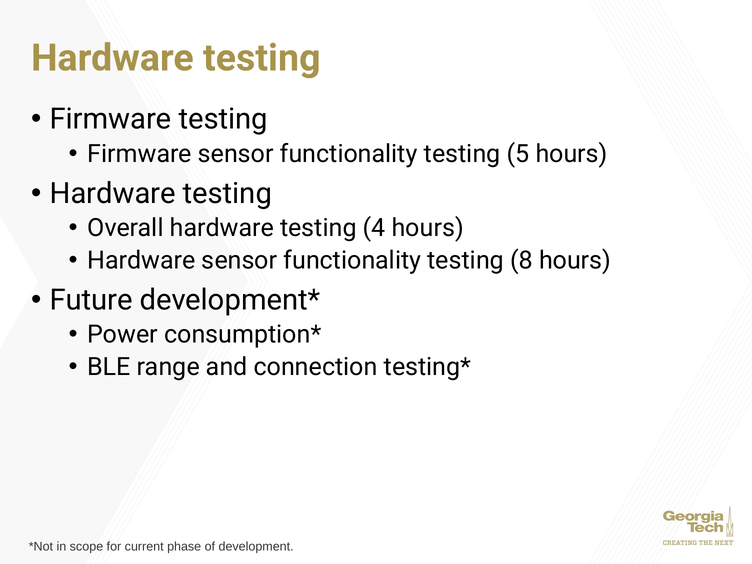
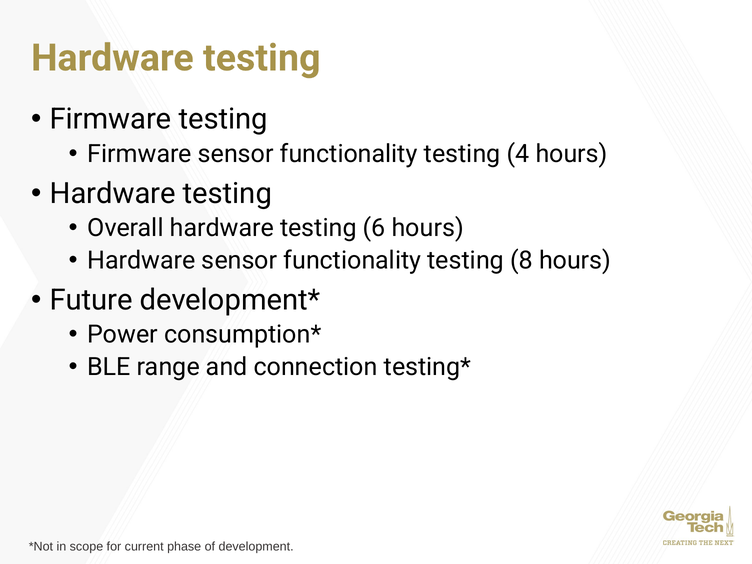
5: 5 -> 4 (518, 154)
4: 4 -> 6 (374, 228)
